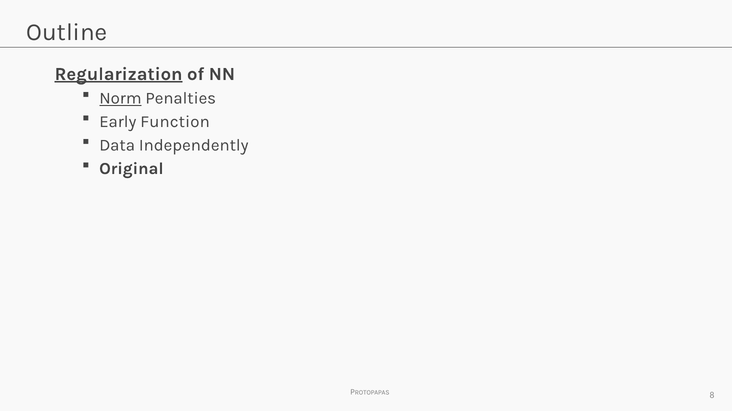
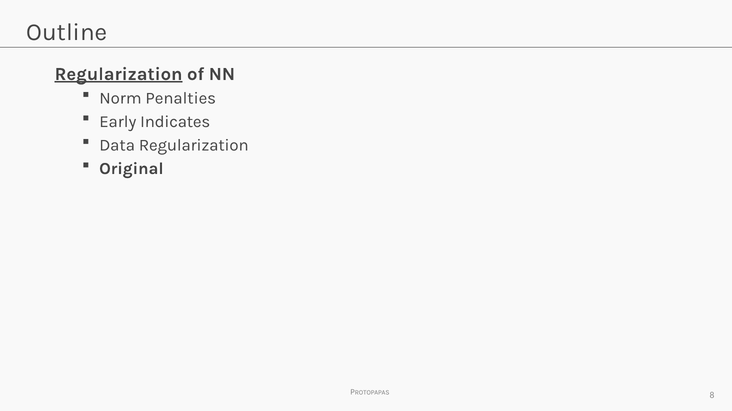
Norm underline: present -> none (120, 98)
Function: Function -> Indicates (175, 122)
Data Independently: Independently -> Regularization (194, 145)
